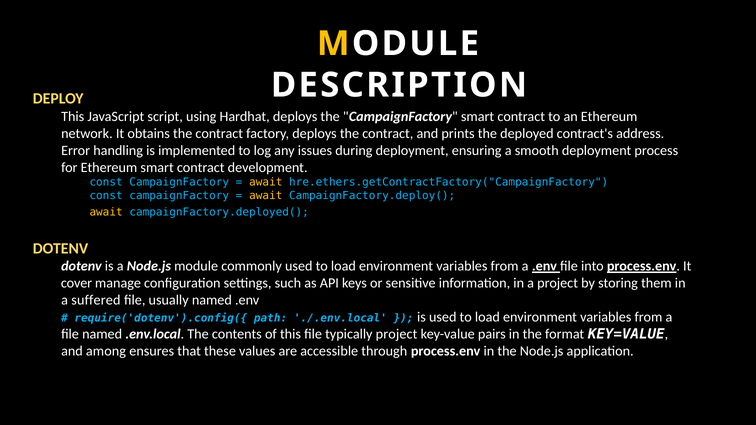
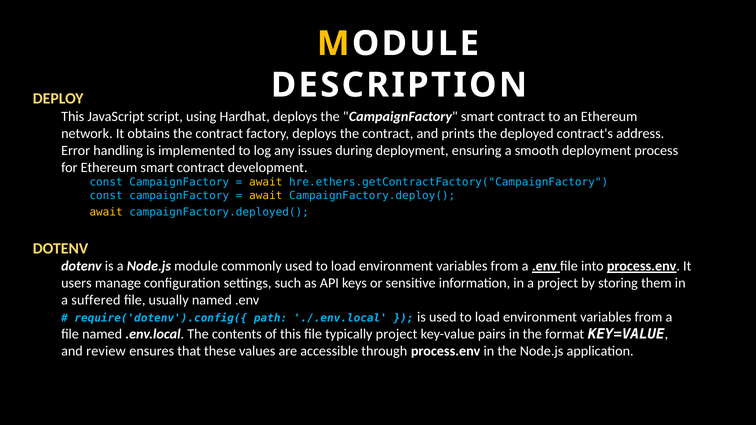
cover: cover -> users (76, 283)
among: among -> review (106, 351)
